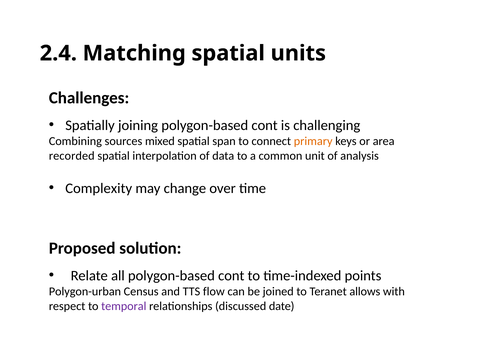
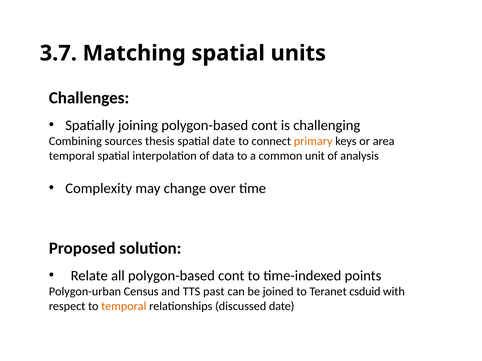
2.4: 2.4 -> 3.7 (58, 53)
mixed: mixed -> thesis (160, 141)
spatial span: span -> date (224, 141)
recorded: recorded -> temporal (72, 156)
flow: flow -> past (214, 292)
allows: allows -> csduid (365, 292)
temporal colour: purple -> orange (124, 306)
